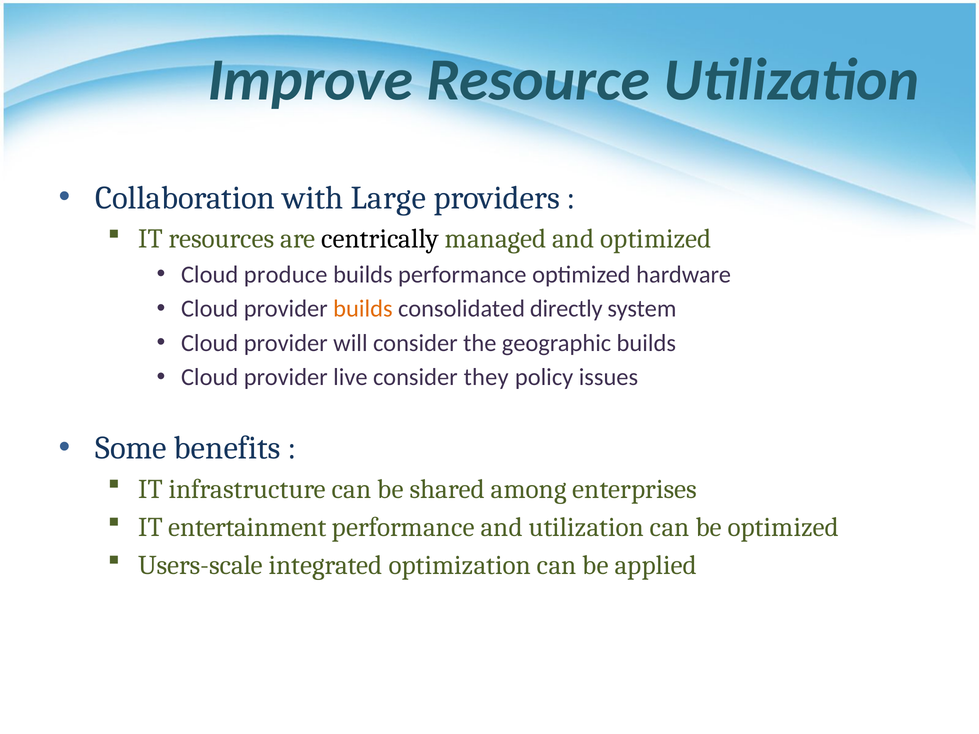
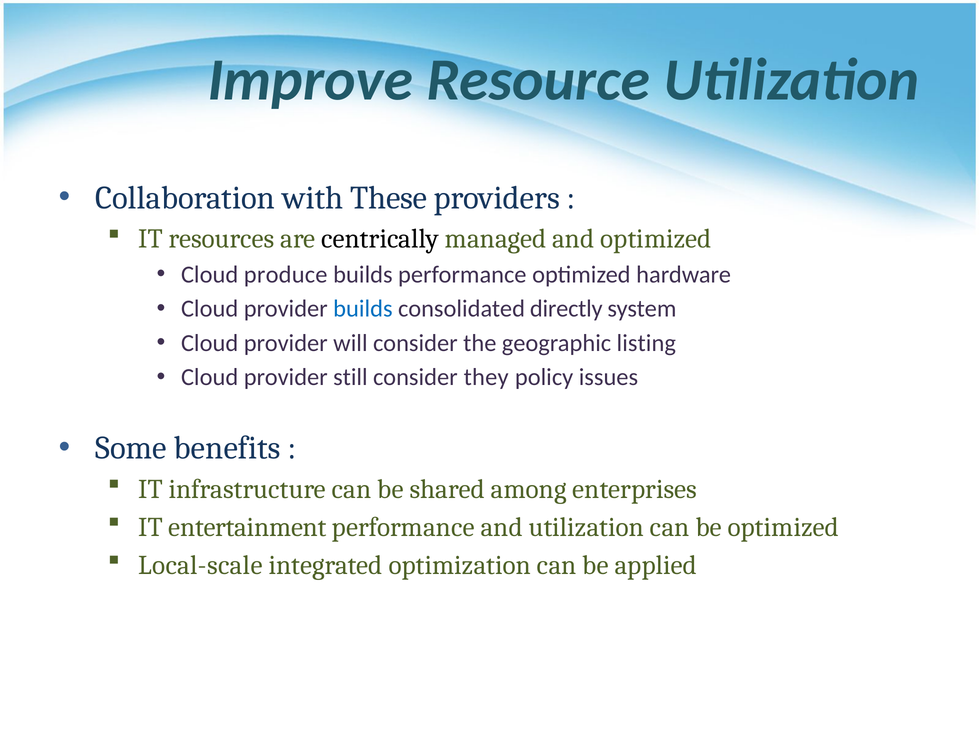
Large: Large -> These (389, 198)
builds colour: orange -> blue (363, 309)
geographic builds: builds -> listing (646, 343)
live: live -> still (350, 378)
Users-scale: Users-scale -> Local-scale (200, 565)
